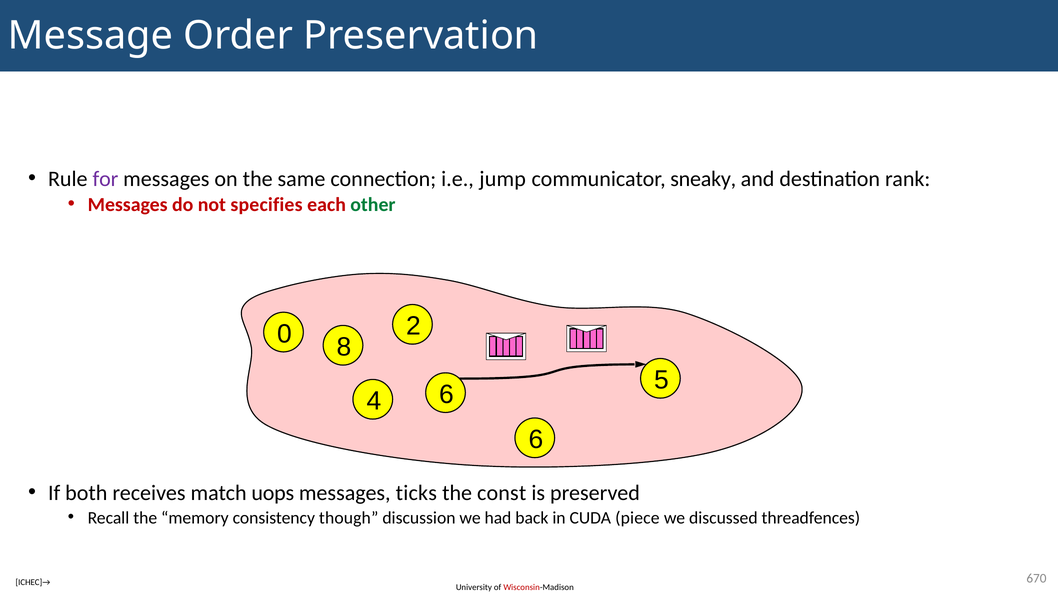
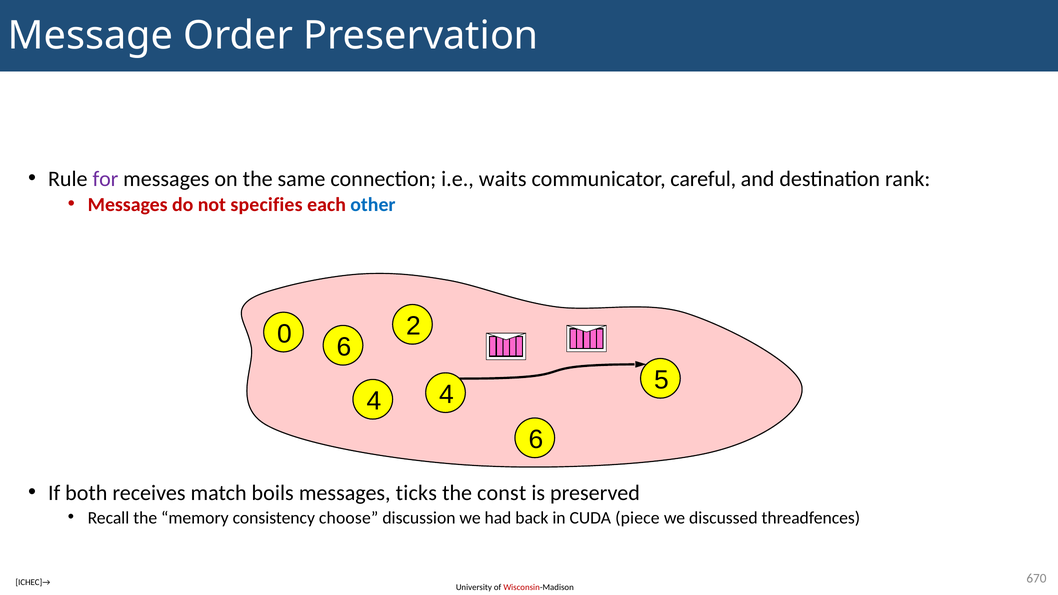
jump: jump -> waits (503, 179)
sneaky: sneaky -> careful (703, 179)
other colour: green -> blue (373, 205)
0 8: 8 -> 6 (344, 347)
4 6: 6 -> 4 (447, 395)
uops: uops -> boils (273, 493)
though: though -> choose (349, 518)
